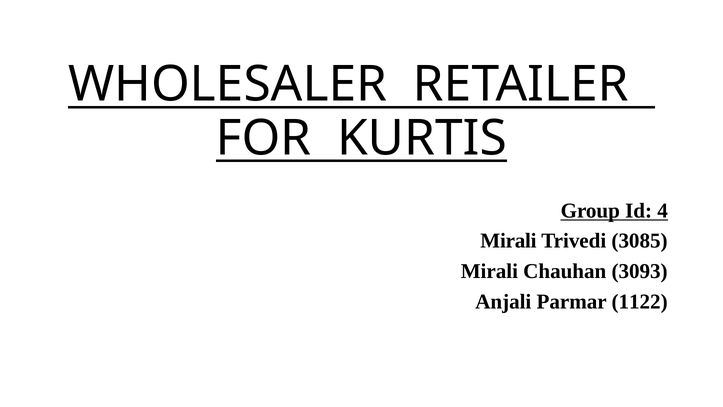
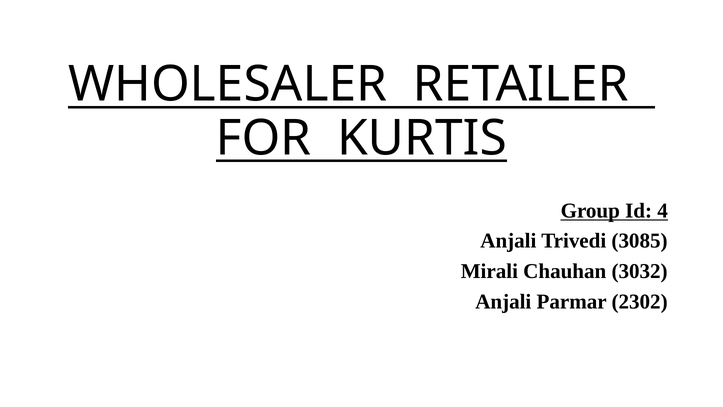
Mirali: Mirali -> Anjali (508, 241)
3093: 3093 -> 3032 (640, 271)
1122: 1122 -> 2302 (640, 301)
